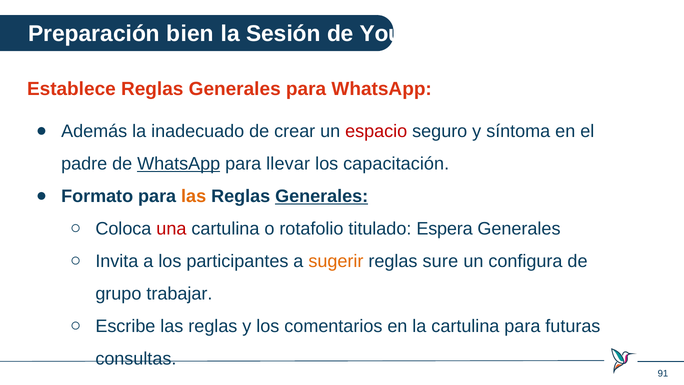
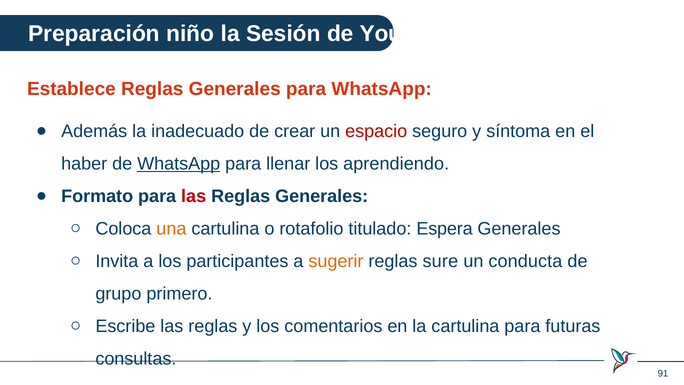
bien: bien -> niño (190, 33)
padre: padre -> haber (84, 164)
llevar: llevar -> llenar (288, 164)
capacitación: capacitación -> aprendiendo (396, 164)
las colour: orange -> red (194, 196)
Generales underline: present -> none (322, 196)
una colour: red -> orange (171, 229)
configura: configura -> conducta (525, 261)
trabajar: trabajar -> primero (179, 294)
